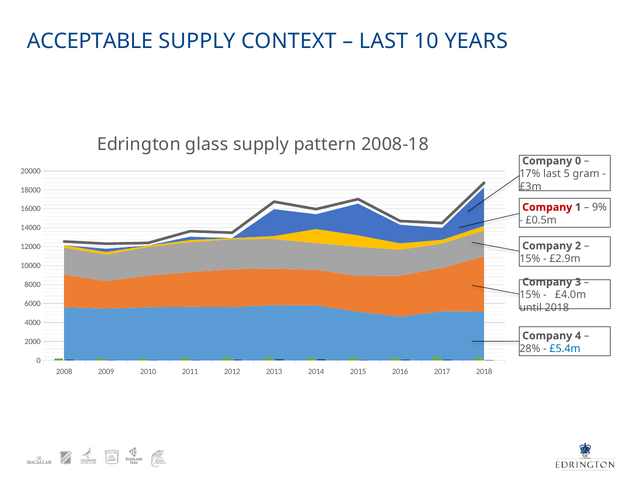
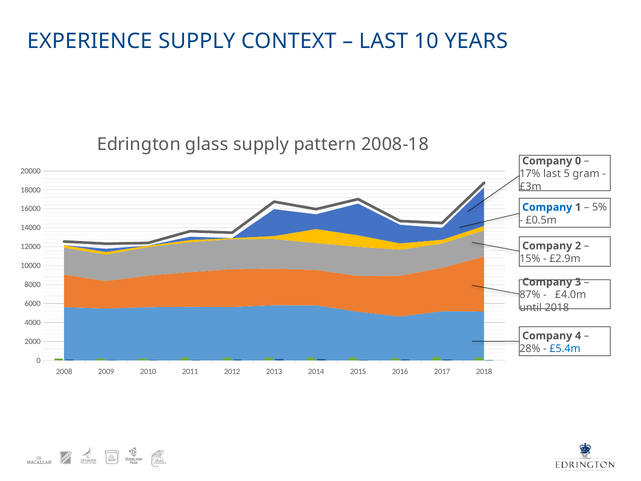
ACCEPTABLE: ACCEPTABLE -> EXPERIENCE (90, 41)
Company colour: red -> blue (547, 207)
9%: 9% -> 5% (600, 207)
15%: 15% -> 87% (530, 295)
